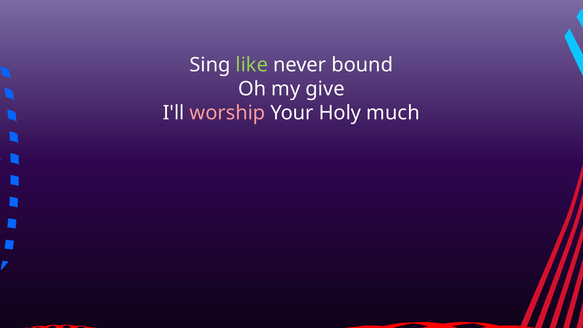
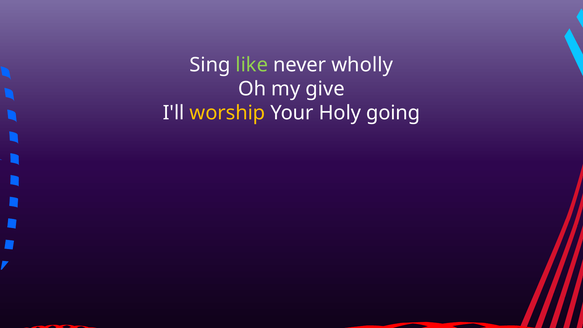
bound: bound -> wholly (362, 65)
worship colour: pink -> yellow (227, 113)
much: much -> going (393, 113)
